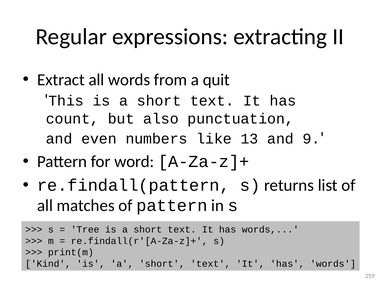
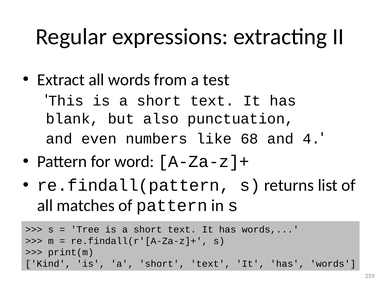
quit: quit -> test (216, 80)
count: count -> blank (72, 119)
13: 13 -> 68 (249, 139)
9: 9 -> 4 (311, 139)
